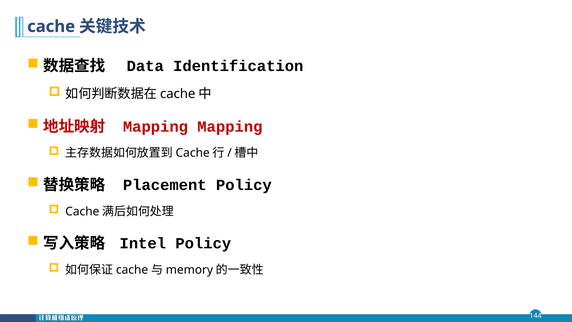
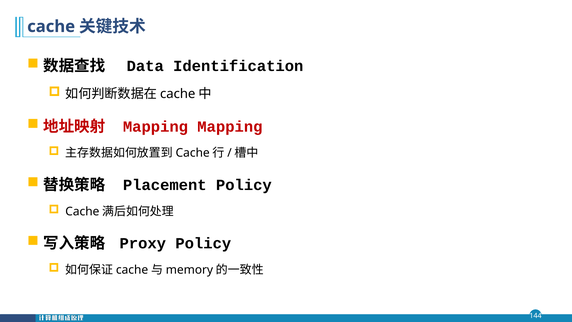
Intel: Intel -> Proxy (143, 243)
